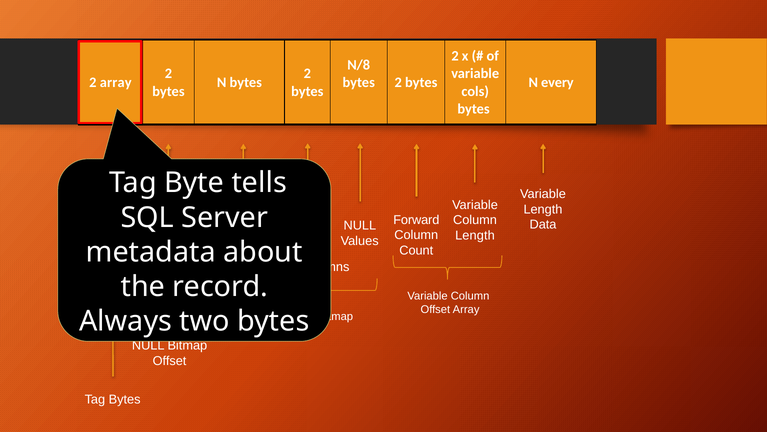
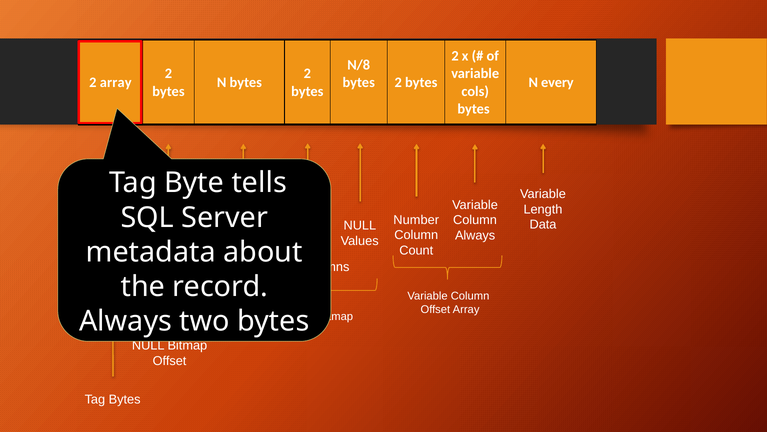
Forward: Forward -> Number (416, 220)
Length: Length -> Always (475, 235)
